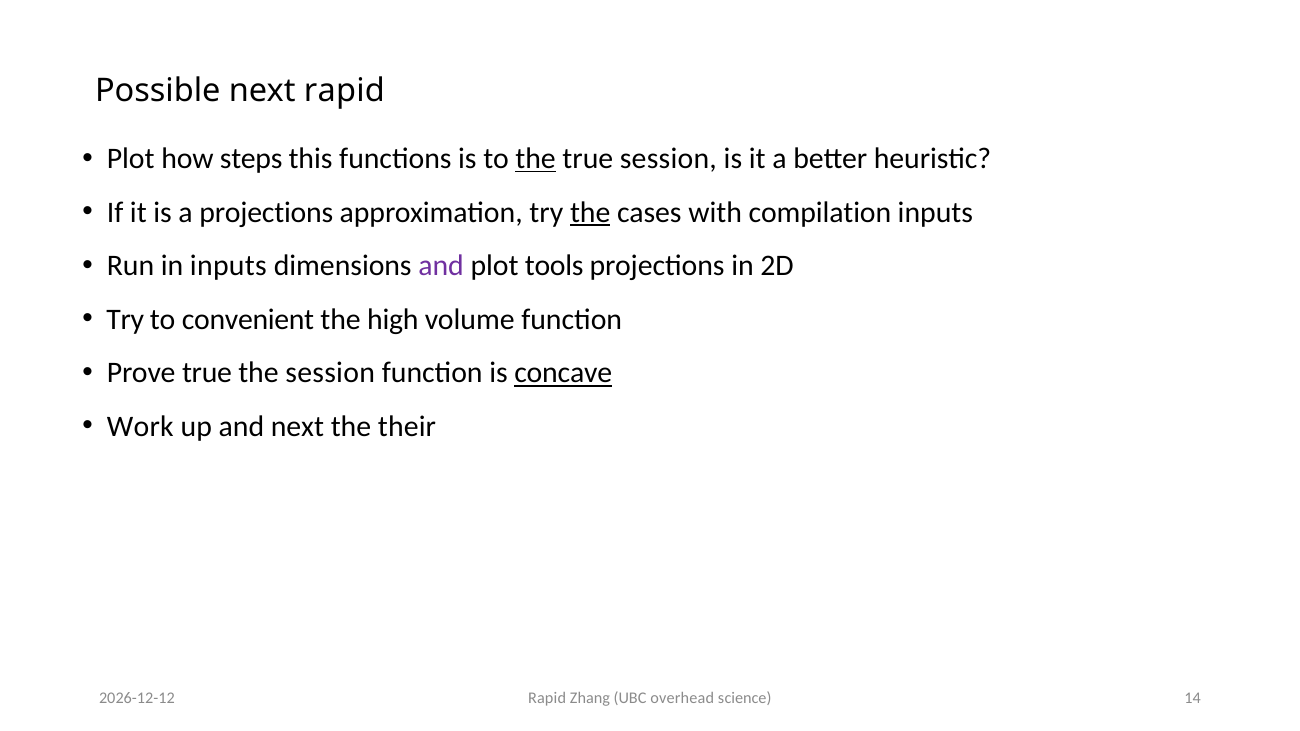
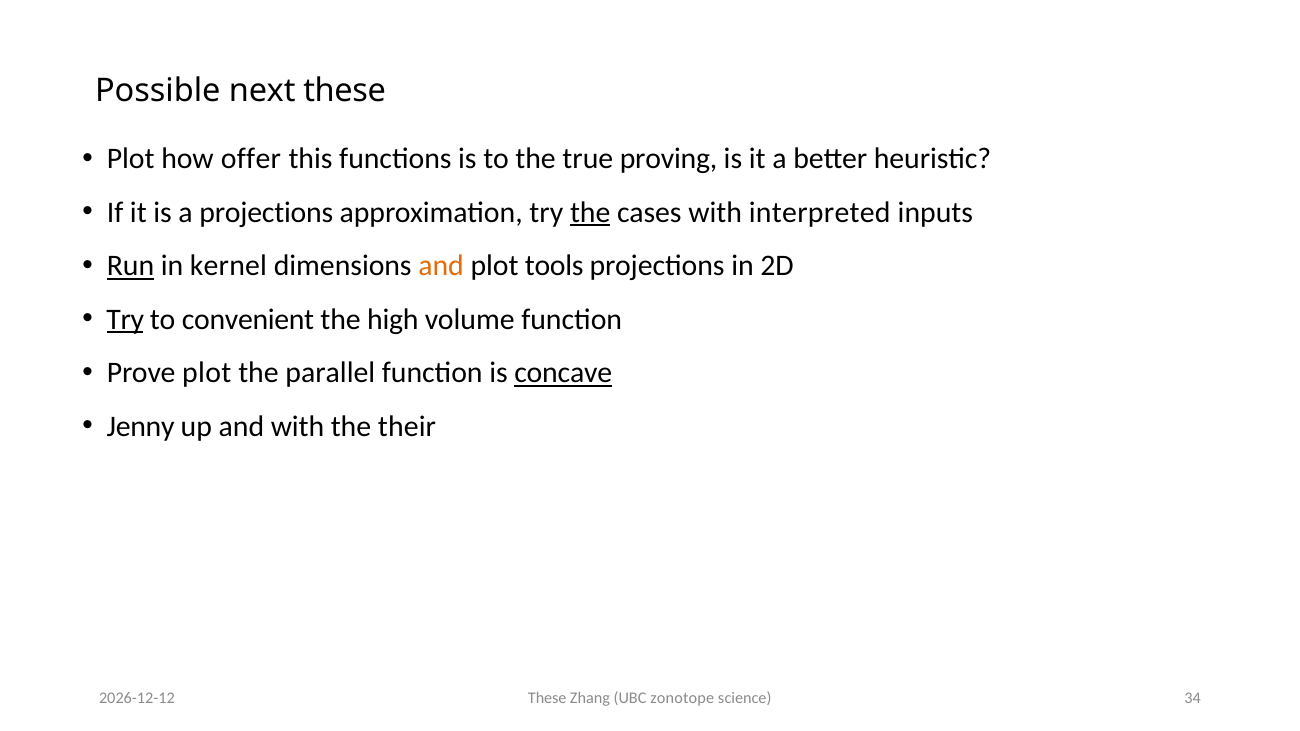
next rapid: rapid -> these (345, 91)
steps: steps -> offer (251, 159)
the underline: present -> none (536, 159)
true session: session -> proving (669, 159)
compilation: compilation -> interpreted (820, 212)
Run underline: none -> present (130, 266)
in inputs: inputs -> kernel (228, 266)
and colour: purple -> orange (441, 266)
Try underline: none -> present (125, 319)
Prove true: true -> plot (207, 373)
the session: session -> parallel (330, 373)
Work: Work -> Jenny (141, 427)
and next: next -> with (297, 427)
Rapid: Rapid -> These (547, 698)
overhead: overhead -> zonotope (682, 698)
14: 14 -> 34 (1193, 698)
